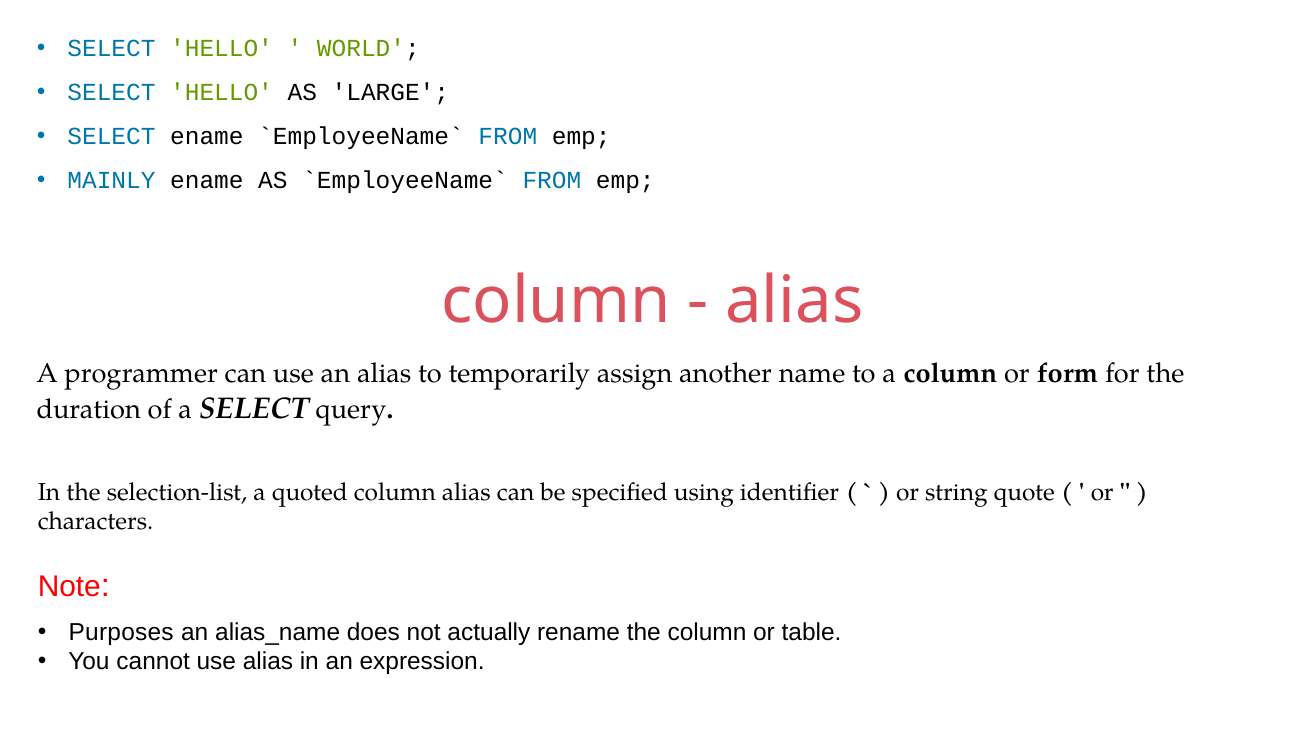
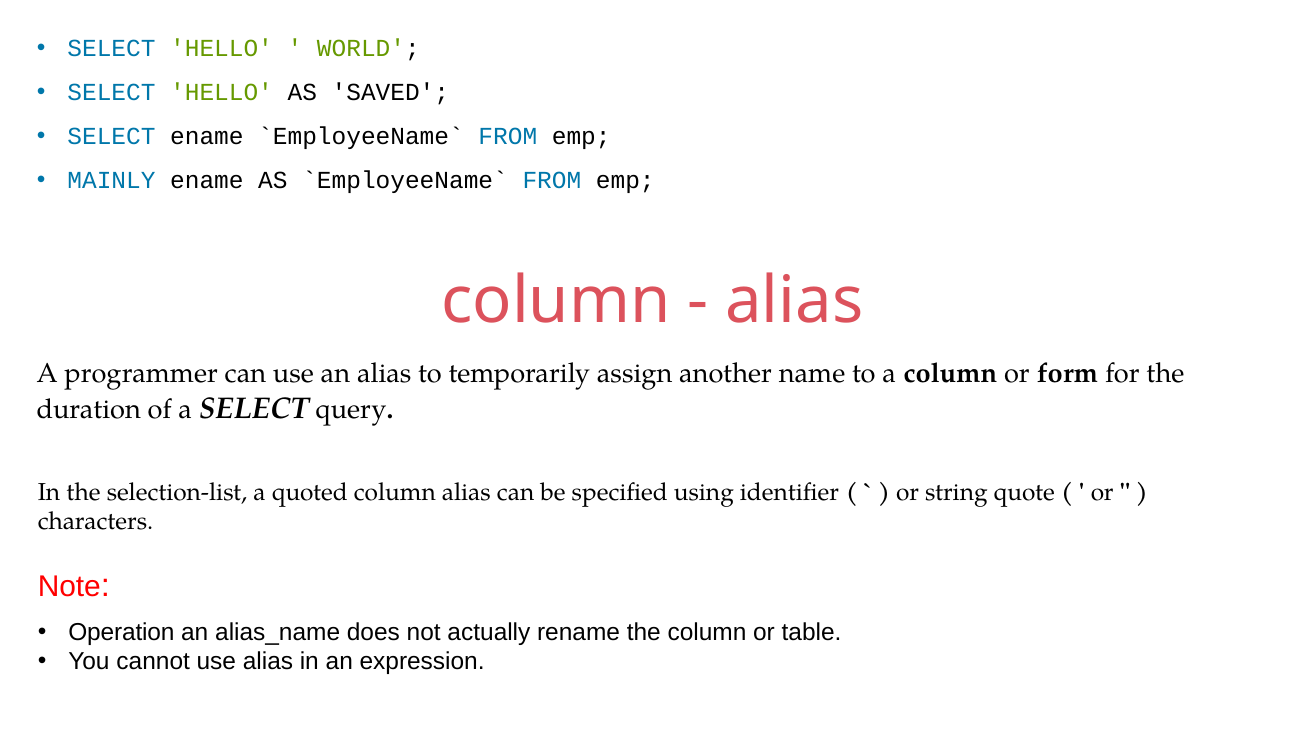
LARGE: LARGE -> SAVED (390, 92)
Purposes: Purposes -> Operation (121, 632)
